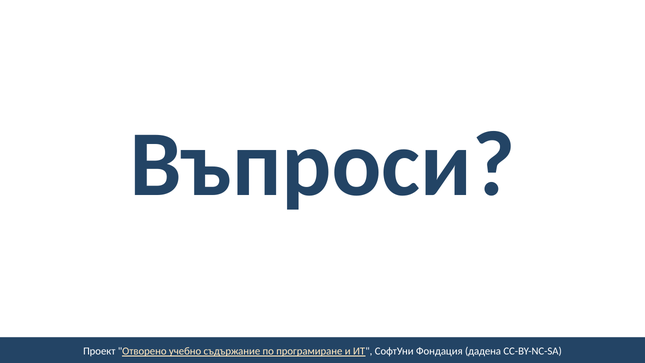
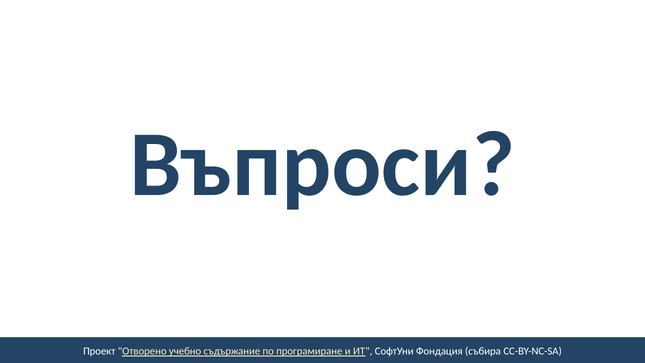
дадена: дадена -> събира (483, 351)
